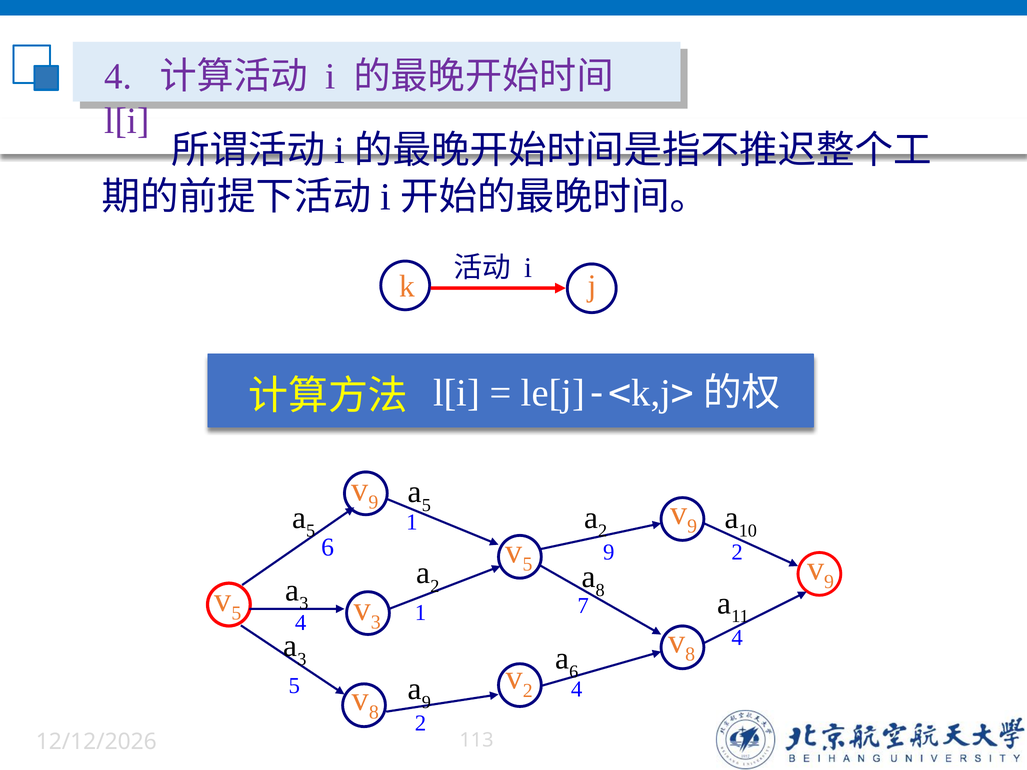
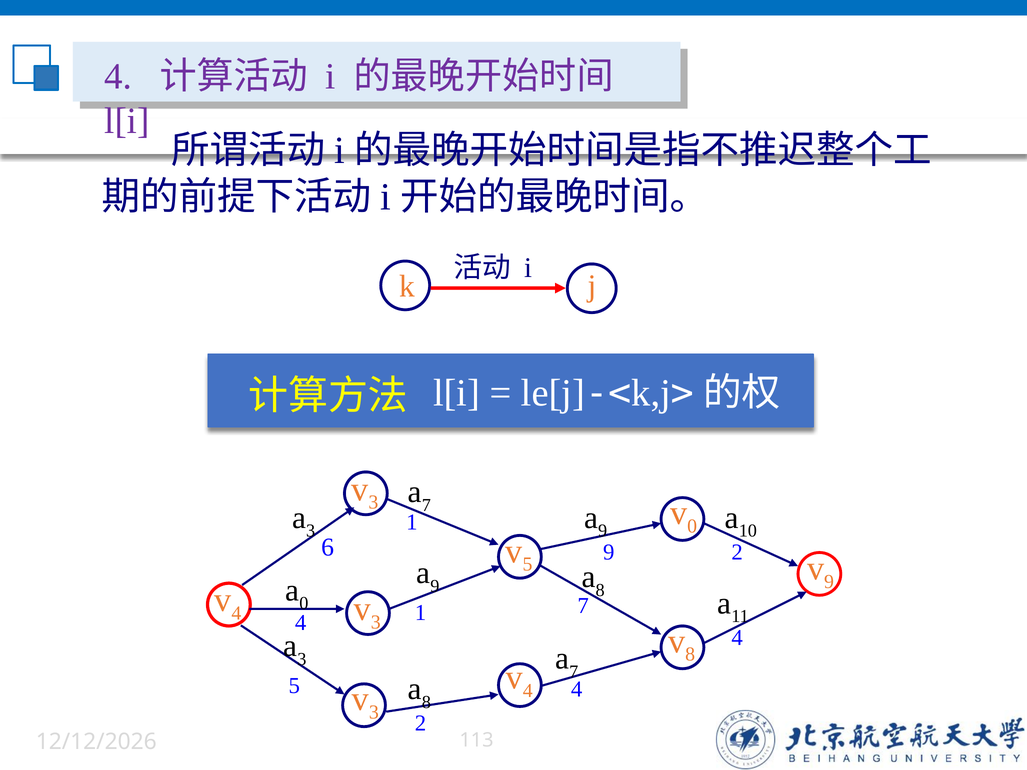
9: 9 -> 3 (373, 503)
5: 5 -> 7 (426, 505)
9: 9 -> 0 (692, 526)
5: 5 -> 3 (311, 531)
2: 2 -> 9 (603, 531)
2: 2 -> 9 (435, 586)
3: 3 -> 0 (304, 603)
5: 5 -> 4 (236, 613)
6: 6 -> 7 (574, 672)
2: 2 -> 4 (528, 691)
9: 9 -> 8 (426, 702)
8: 8 -> 3 (374, 712)
